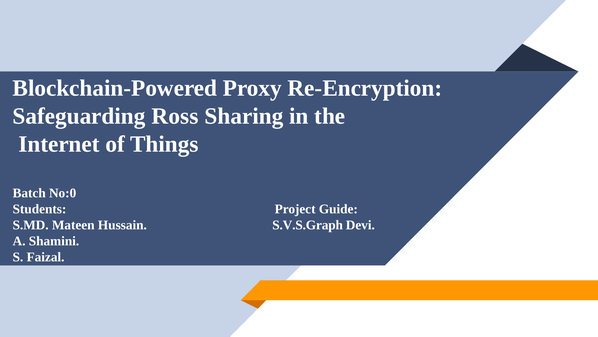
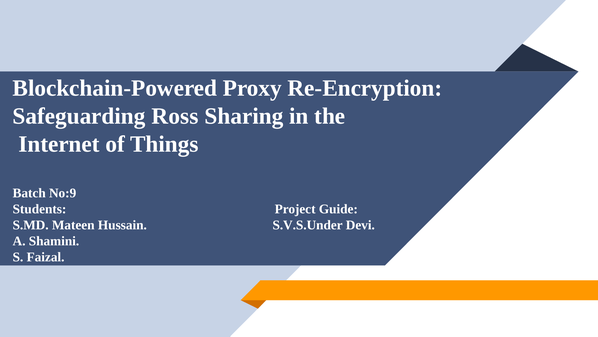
No:0: No:0 -> No:9 (63, 193)
S.V.S.Graph: S.V.S.Graph -> S.V.S.Under (308, 225)
